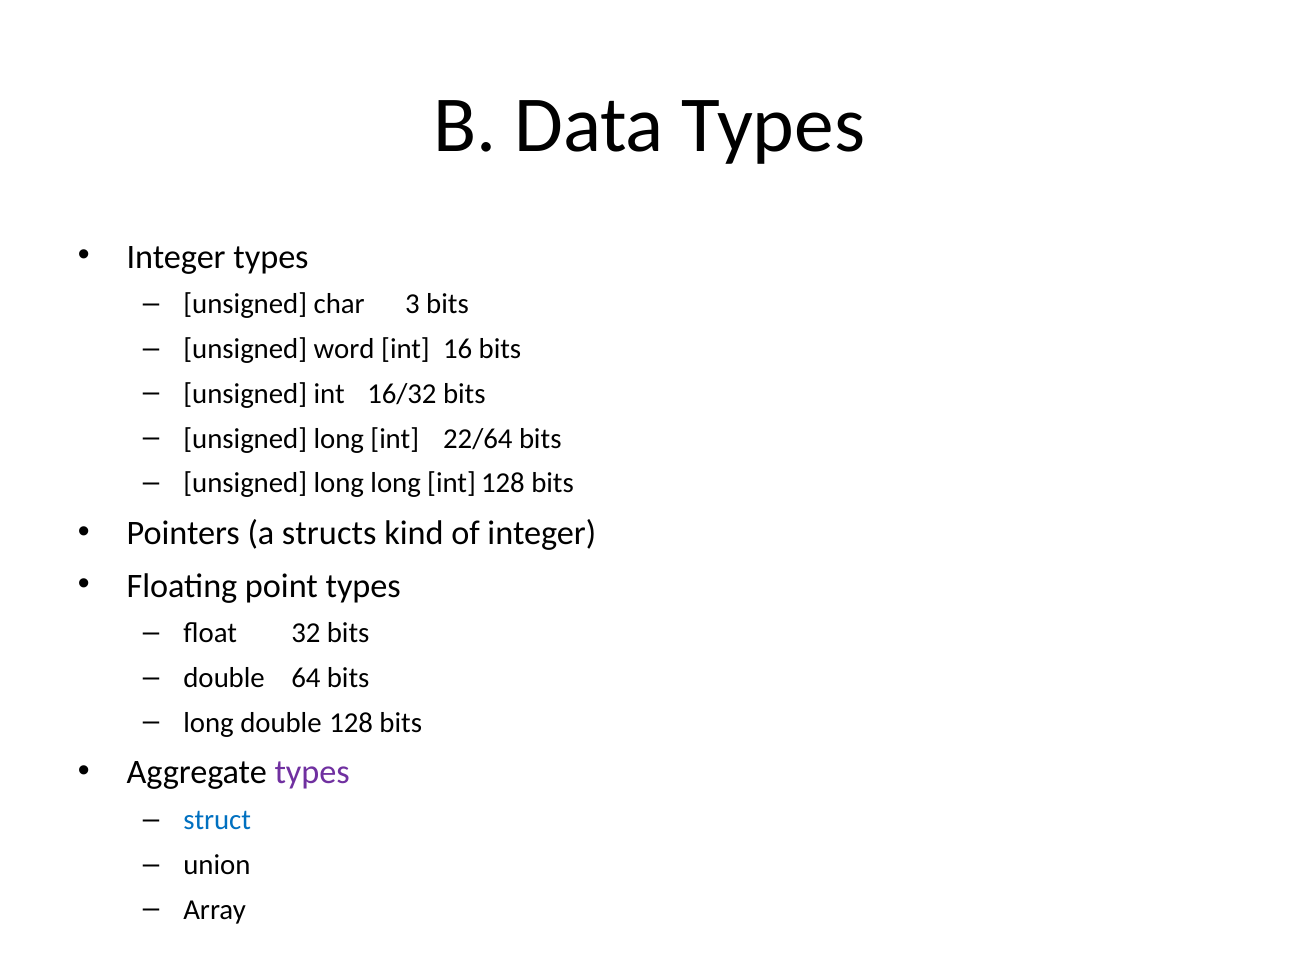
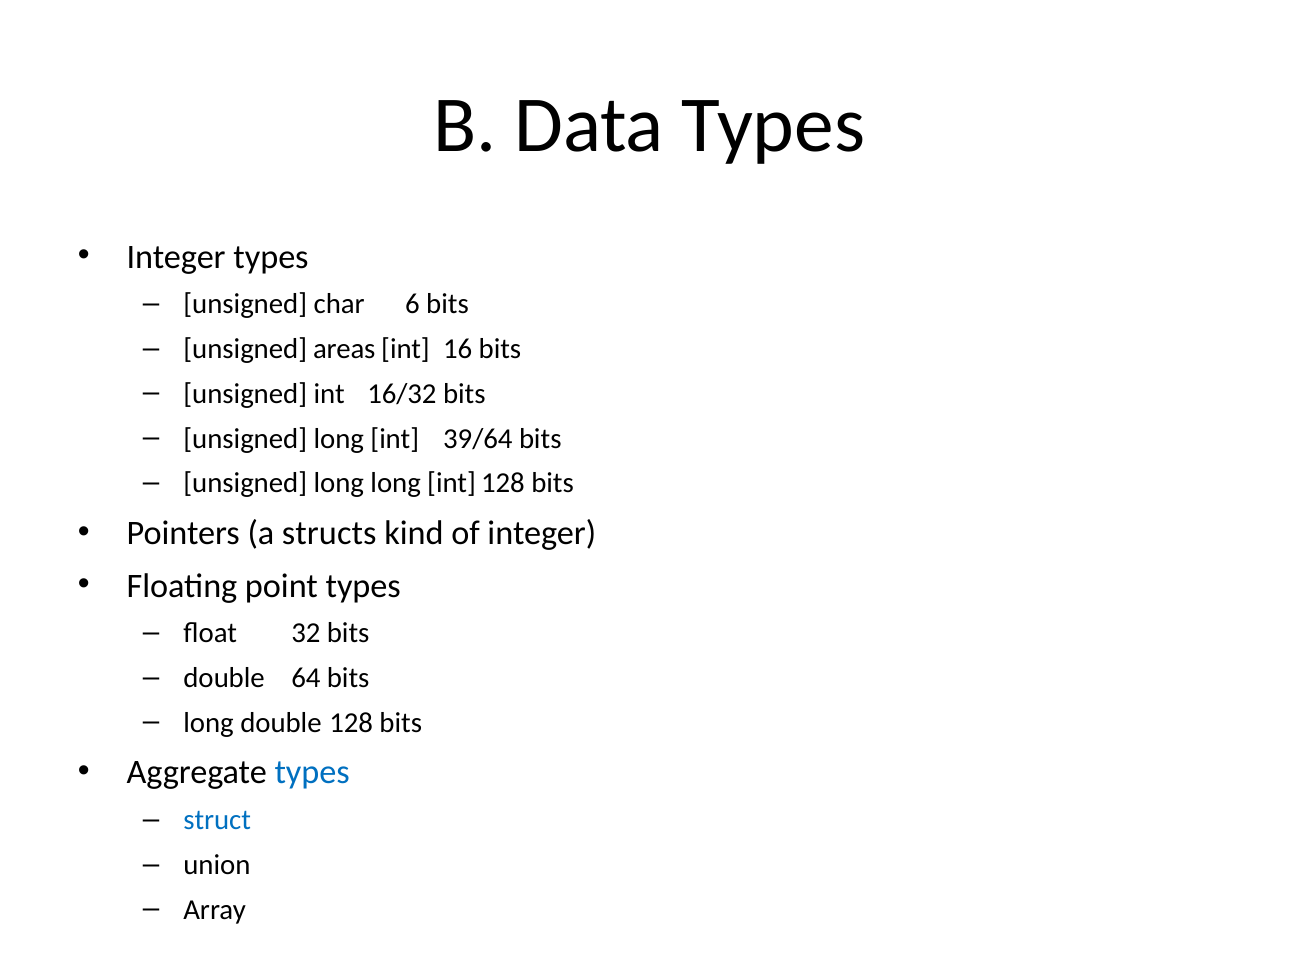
3: 3 -> 6 (413, 304)
word: word -> areas (344, 349)
22/64: 22/64 -> 39/64 (478, 439)
types colour: purple -> blue (312, 773)
